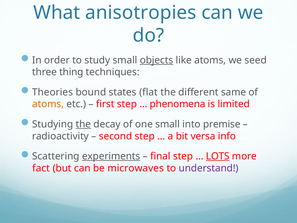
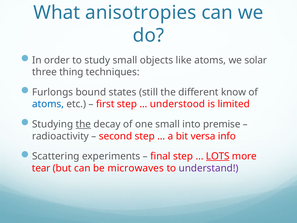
objects underline: present -> none (157, 60)
seed: seed -> solar (256, 60)
Theories: Theories -> Furlongs (53, 92)
flat: flat -> still (149, 92)
same: same -> know (234, 92)
atoms colour: orange -> blue (48, 104)
phenomena: phenomena -> understood (178, 104)
experiments underline: present -> none (111, 156)
fact: fact -> tear (41, 168)
